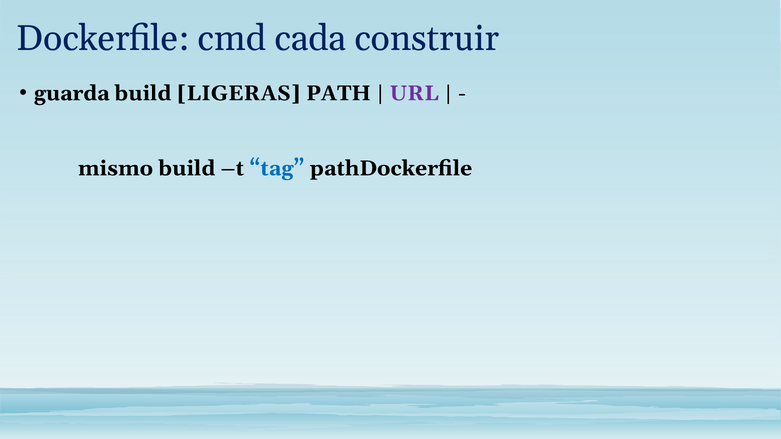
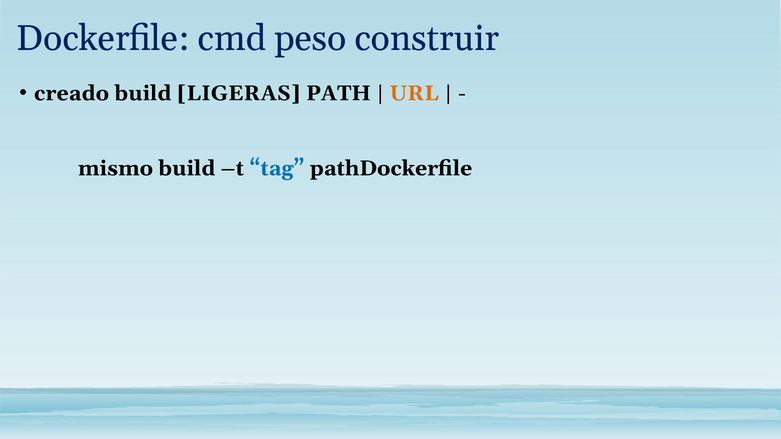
cada: cada -> peso (311, 38)
guarda: guarda -> creado (72, 93)
URL colour: purple -> orange (414, 93)
